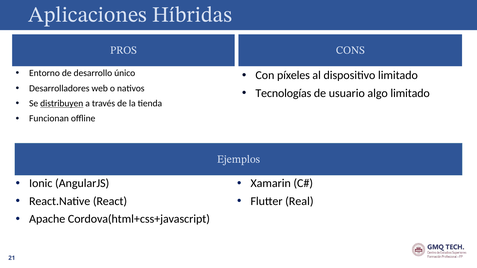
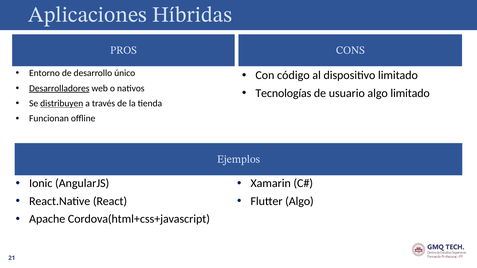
píxeles: píxeles -> código (293, 75)
Desarrolladores underline: none -> present (59, 88)
Flutter Real: Real -> Algo (299, 201)
